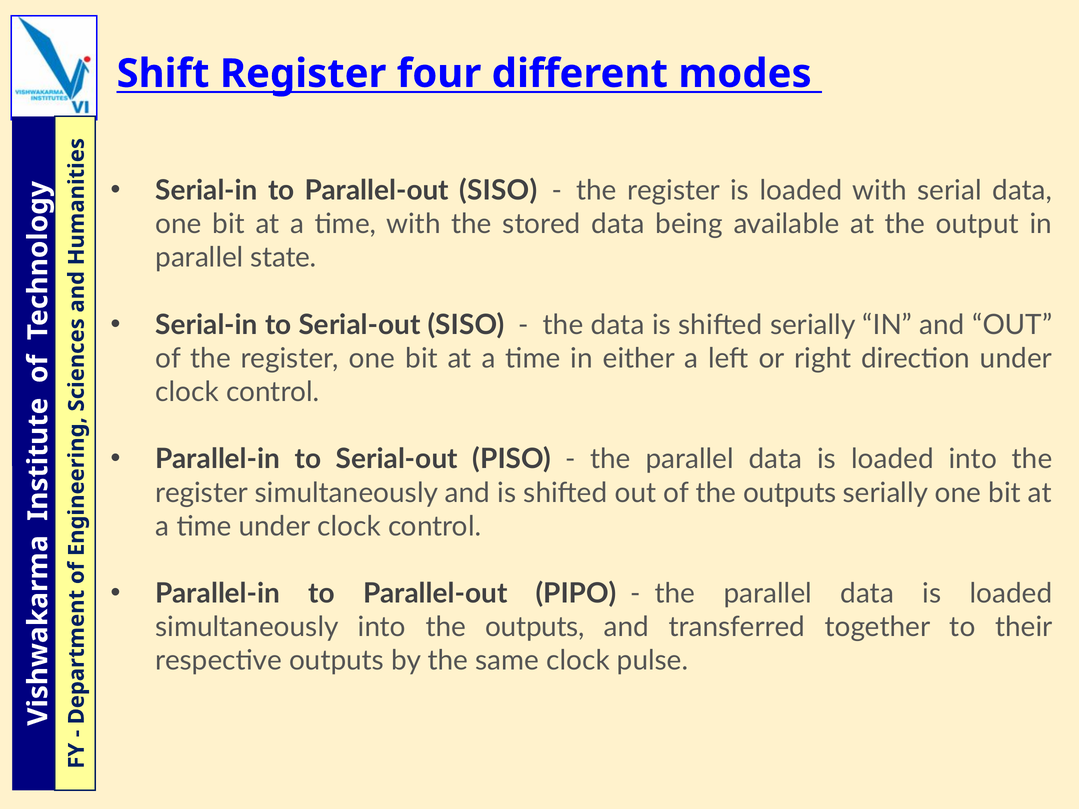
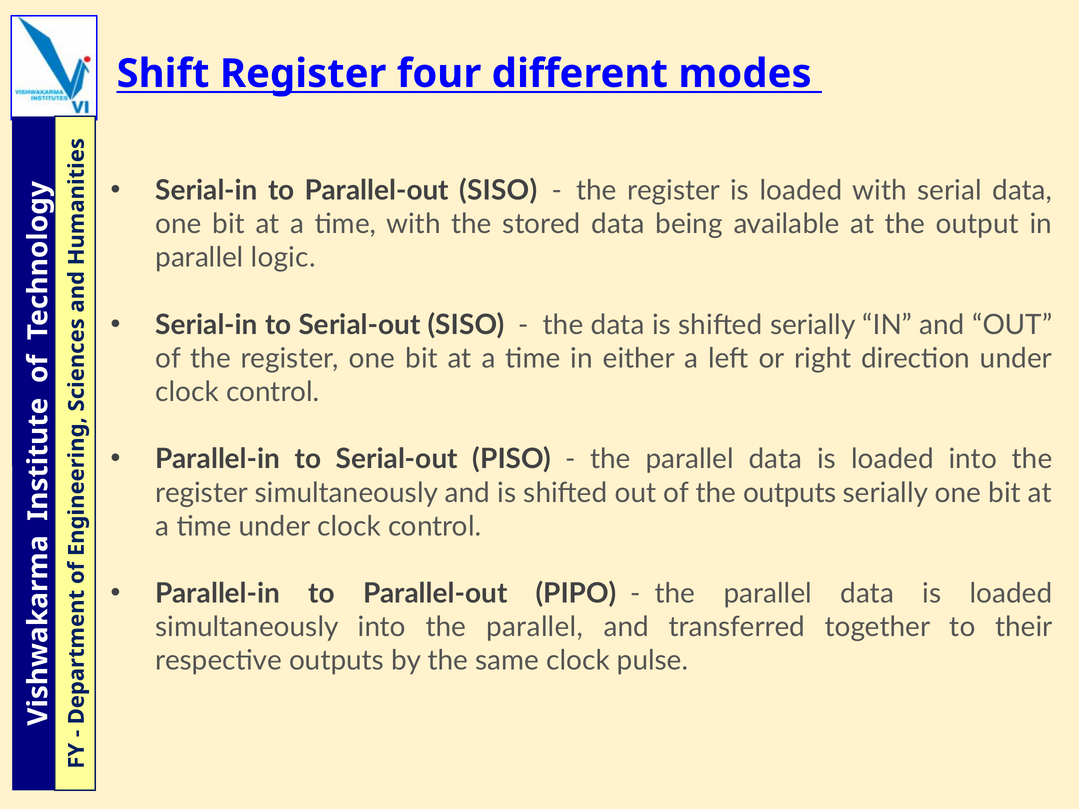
state: state -> logic (283, 258)
into the outputs: outputs -> parallel (535, 627)
